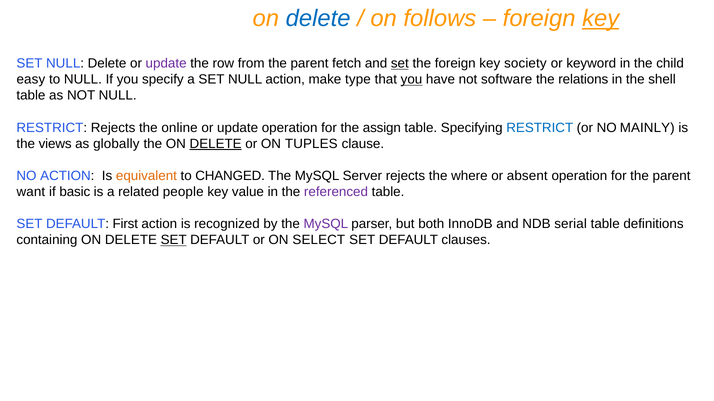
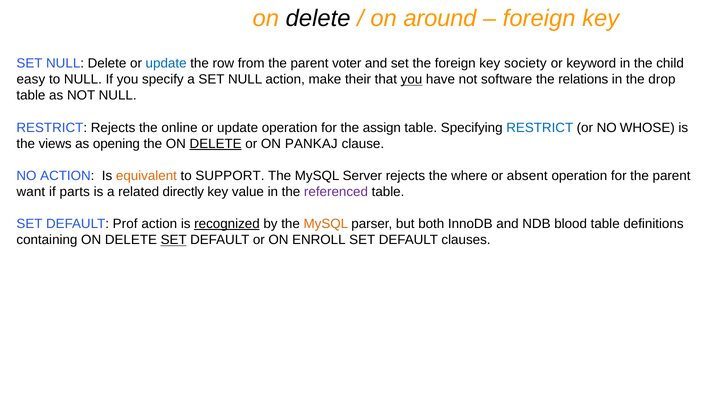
delete colour: blue -> black (318, 19)
follows: follows -> around (440, 19)
key underline: present -> none (601, 19)
update colour: purple -> blue (166, 64)
fetch: fetch -> voter (347, 64)
set underline: present -> none (400, 64)
type: type -> their (358, 80)
shell: shell -> drop (662, 80)
MAINLY: MAINLY -> WHOSE (647, 128)
globally: globally -> opening (116, 144)
TUPLES: TUPLES -> PANKAJ (311, 144)
CHANGED: CHANGED -> SUPPORT (230, 176)
basic: basic -> parts (75, 192)
people: people -> directly (183, 192)
First: First -> Prof (125, 224)
recognized underline: none -> present (227, 224)
MySQL colour: purple -> orange (326, 224)
serial: serial -> blood (571, 224)
SELECT: SELECT -> ENROLL (319, 240)
